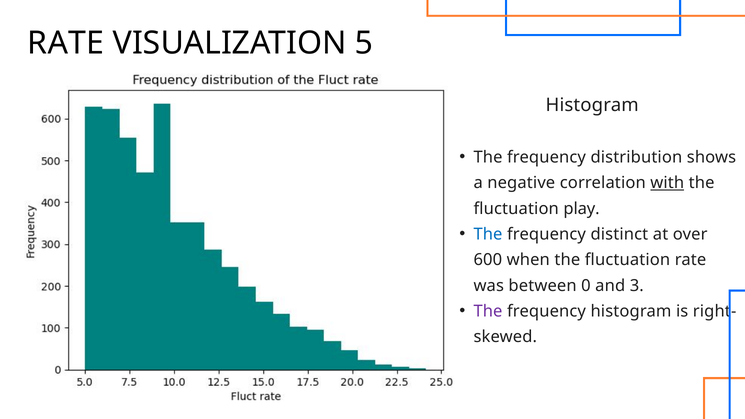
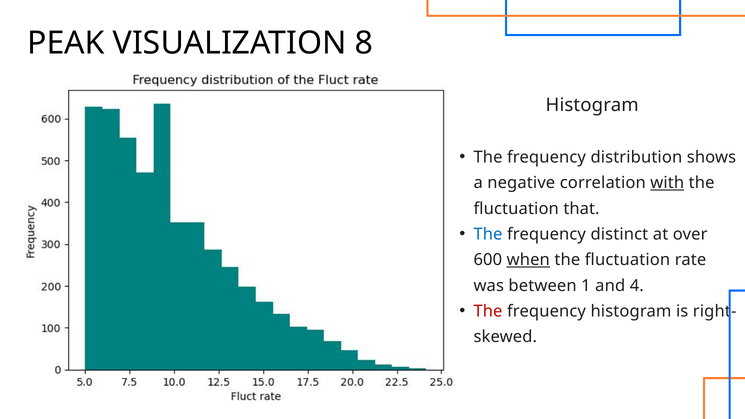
RATE: RATE -> PEAK (66, 43)
5: 5 -> 8 (364, 43)
play: play -> that (581, 209)
when underline: none -> present (528, 260)
0: 0 -> 1 (586, 286)
3: 3 -> 4 (637, 286)
The colour: purple -> red (488, 311)
